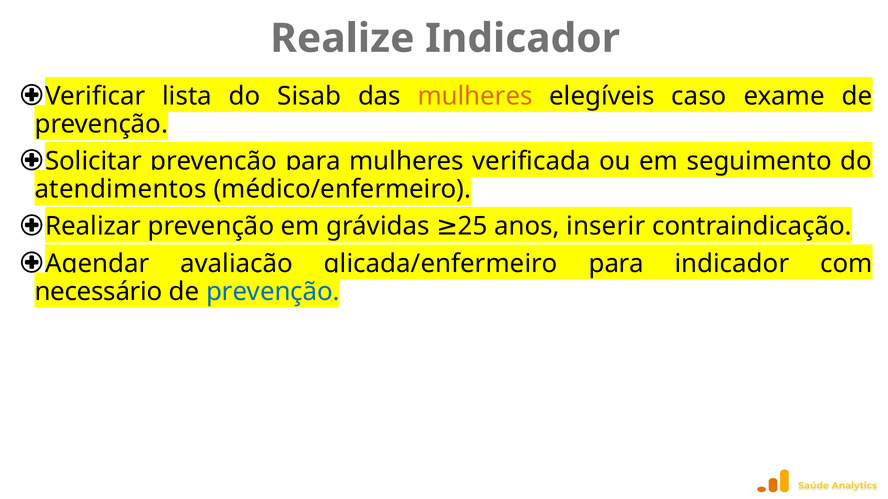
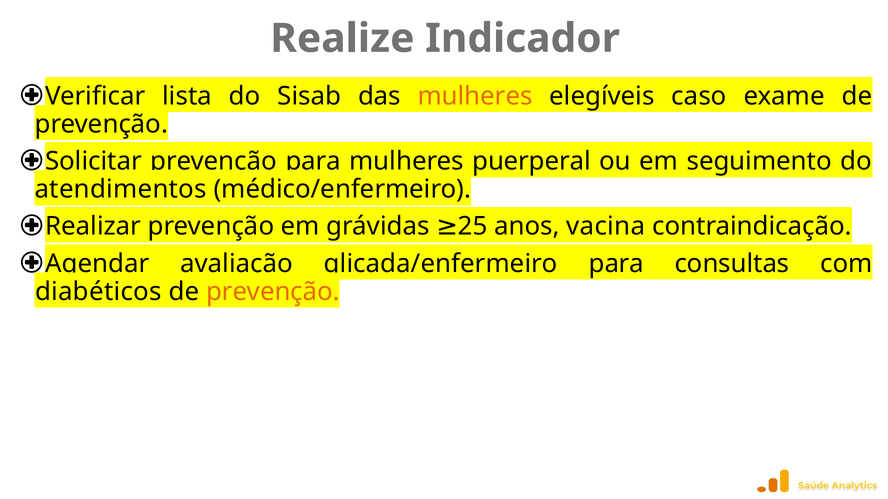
verificada: verificada -> puerperal (532, 161)
inserir: inserir -> vacina (606, 227)
para indicador: indicador -> consultas (732, 264)
necessário: necessário -> diabéticos (98, 292)
prevenção colour: blue -> orange (273, 292)
